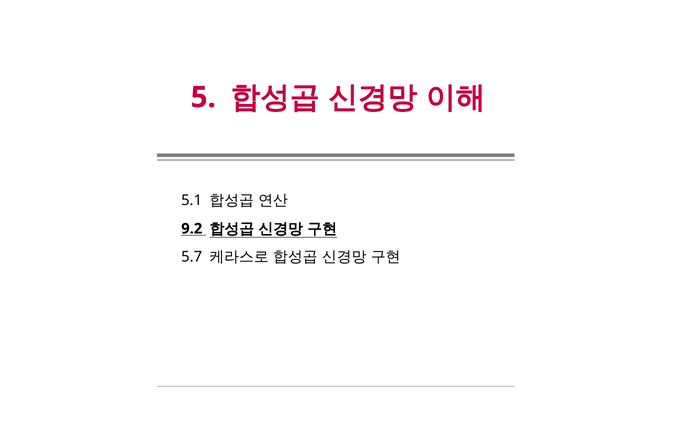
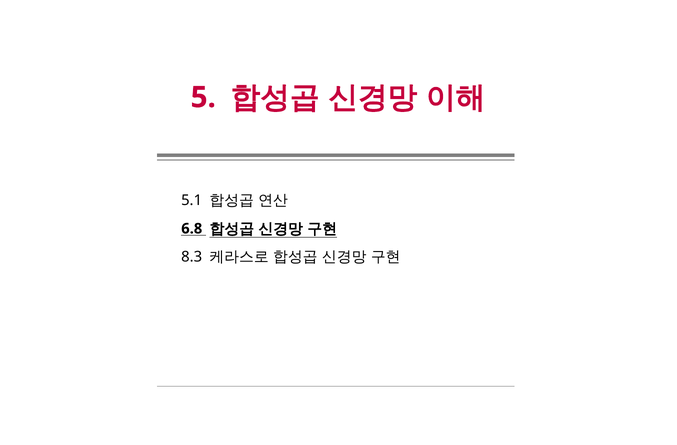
9.2: 9.2 -> 6.8 (192, 228)
5.7: 5.7 -> 8.3 (192, 257)
